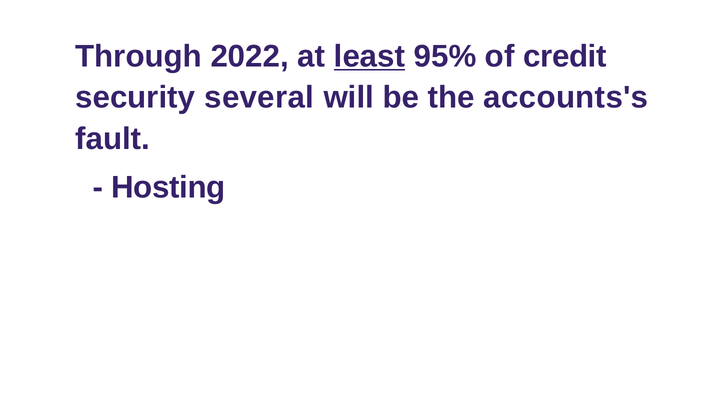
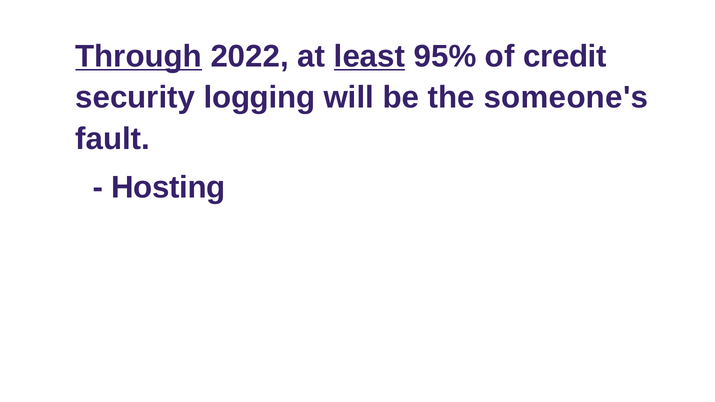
Through underline: none -> present (139, 56)
several: several -> logging (259, 98)
accounts's: accounts's -> someone's (566, 98)
